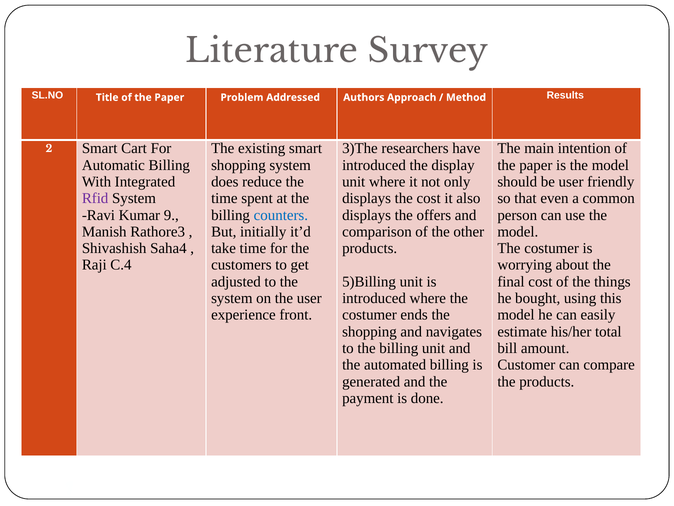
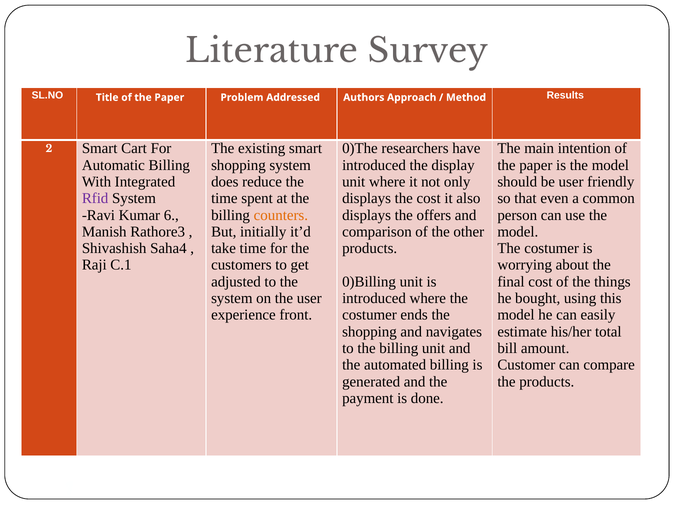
3)The: 3)The -> 0)The (360, 148)
9: 9 -> 6 (171, 215)
counters colour: blue -> orange (281, 215)
C.4: C.4 -> C.1 (121, 265)
5)Billing: 5)Billing -> 0)Billing (369, 281)
